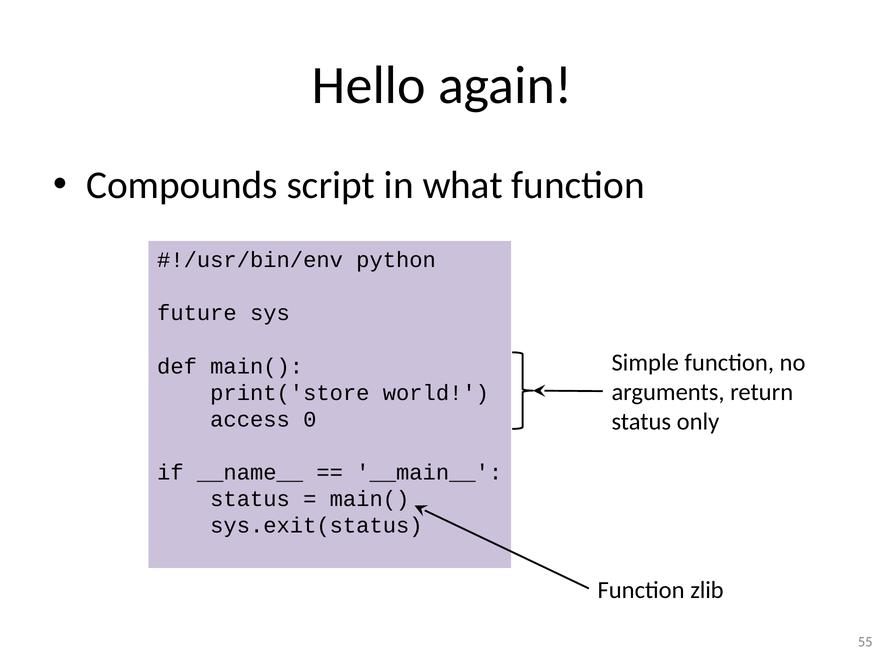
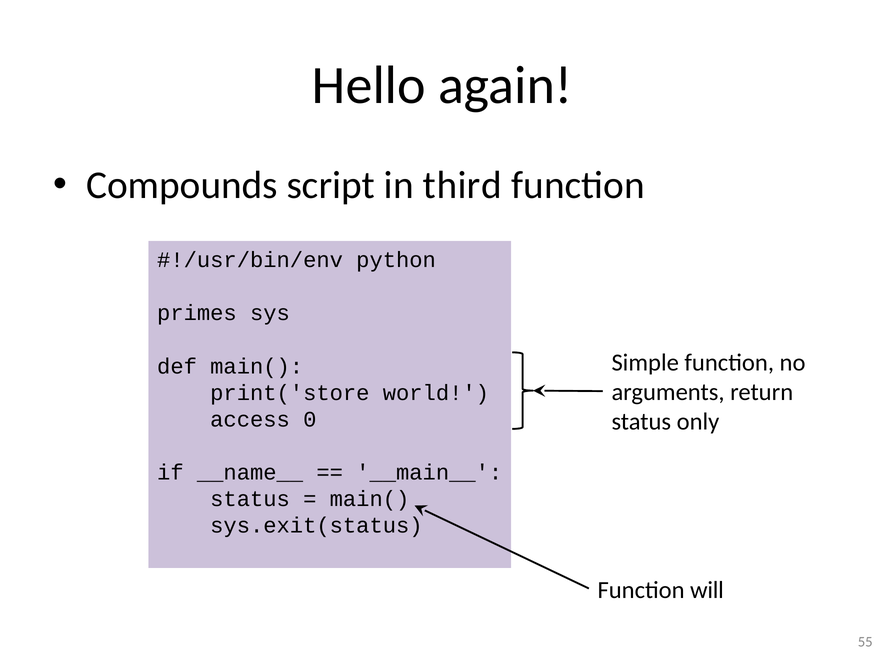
what: what -> third (462, 186)
future: future -> primes (197, 314)
zlib: zlib -> will (707, 591)
